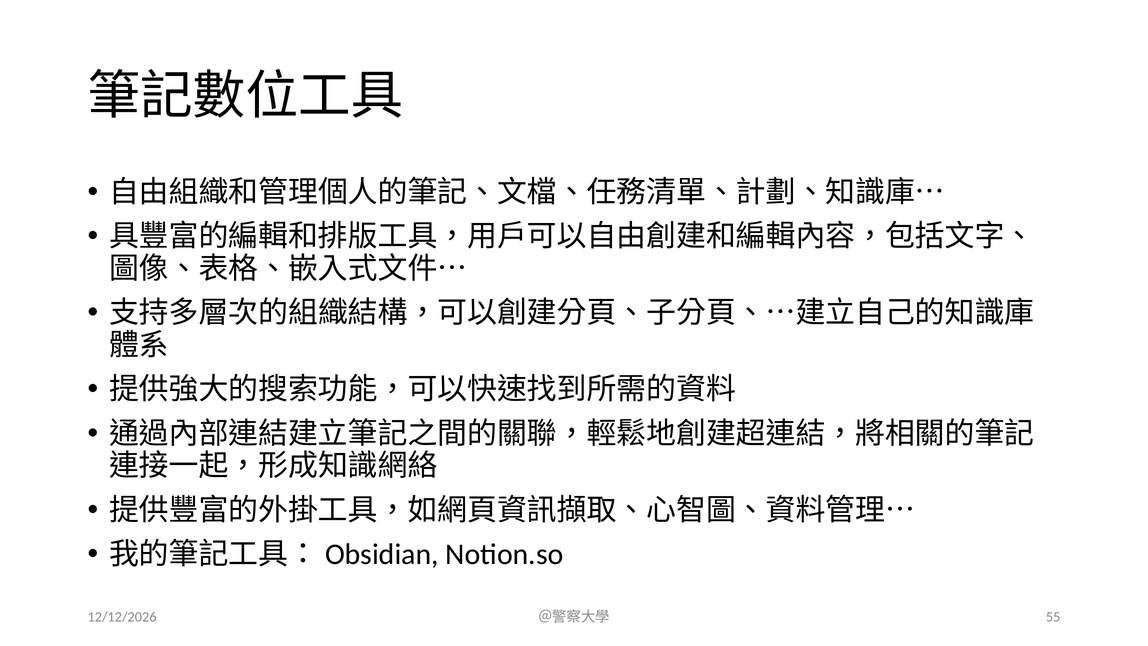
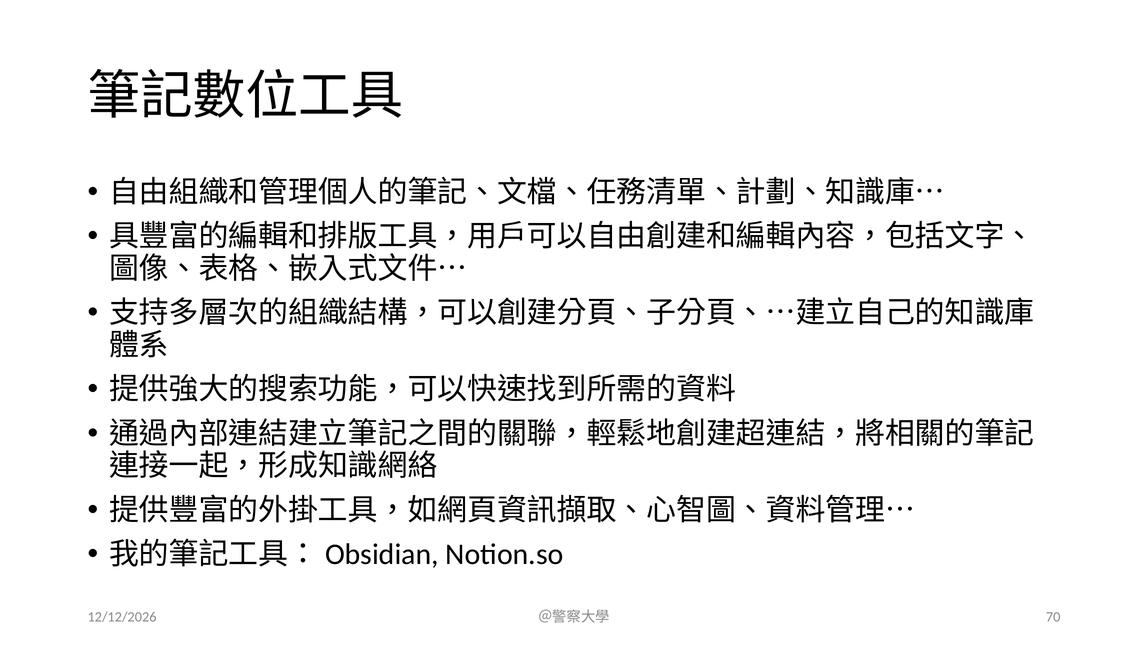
55: 55 -> 70 (1053, 617)
